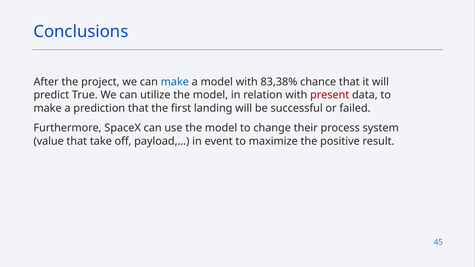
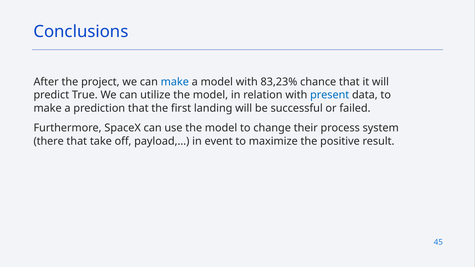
83,38%: 83,38% -> 83,23% (279, 82)
present colour: red -> blue (330, 95)
value: value -> there (49, 141)
